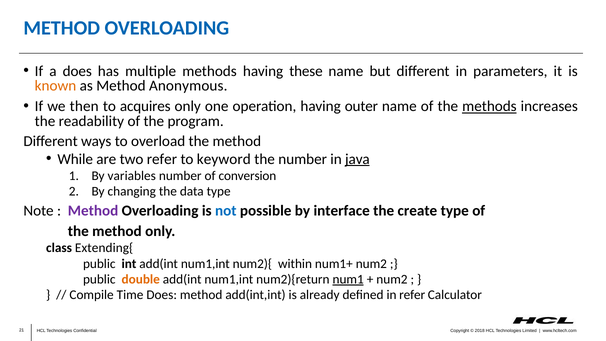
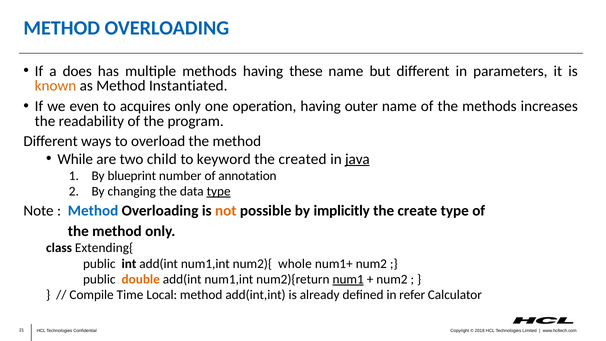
Anonymous: Anonymous -> Instantiated (188, 86)
then: then -> even (84, 106)
methods underline: present -> none (489, 106)
two refer: refer -> child (162, 159)
the number: number -> created (303, 159)
variables: variables -> blueprint (132, 176)
conversion: conversion -> annotation (247, 176)
type underline: none -> present (219, 191)
Method colour: purple -> blue (93, 211)
not colour: blue -> orange (226, 211)
interface: interface -> implicitly (342, 211)
within: within -> whole (295, 264)
Time Does: Does -> Local (162, 295)
